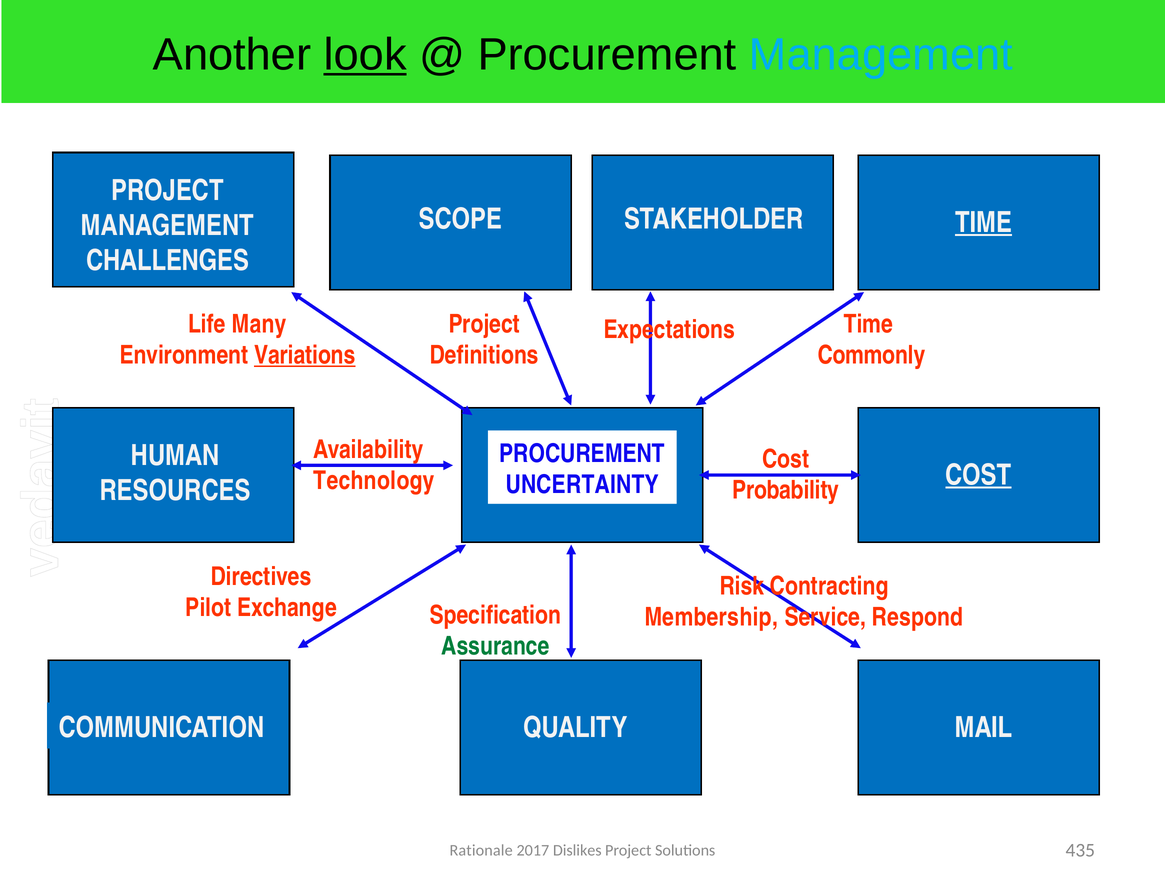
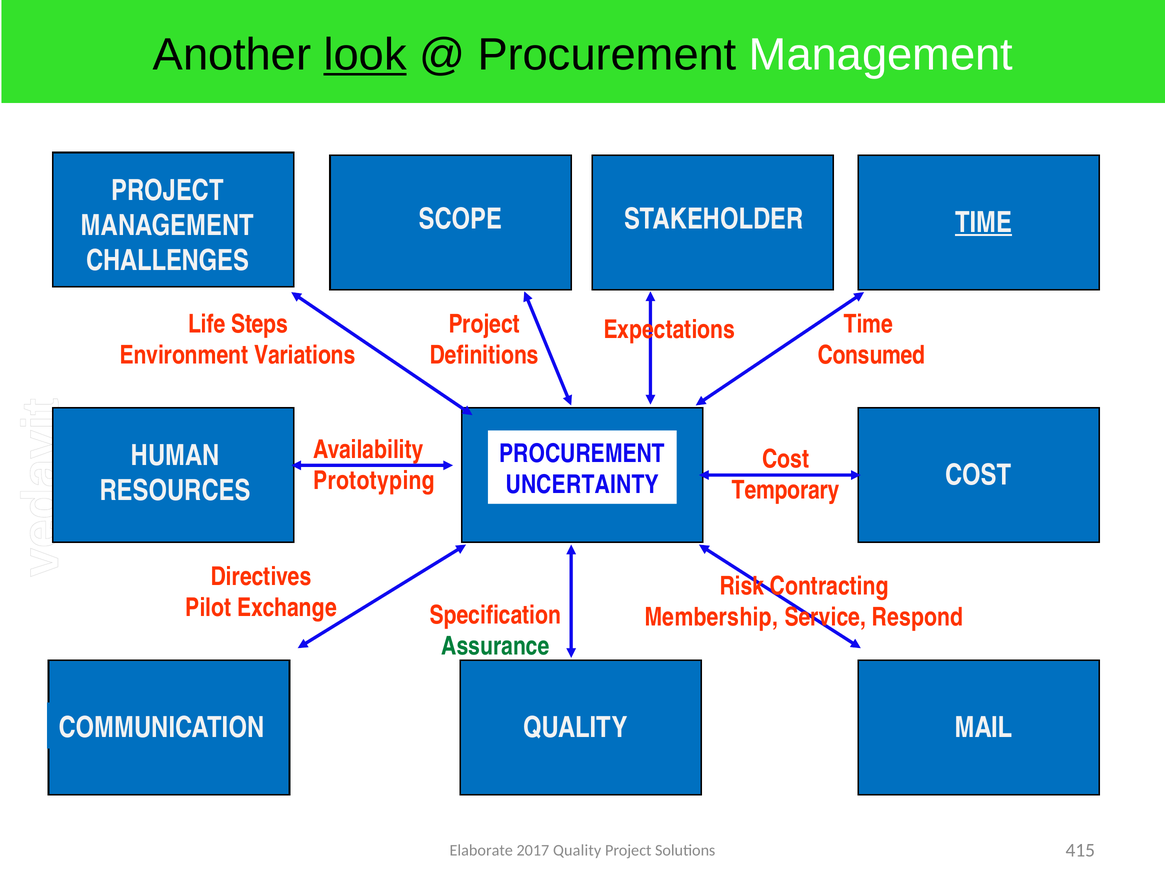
Management colour: light blue -> white (881, 55)
Many: Many -> Steps (260, 324)
Variations underline: present -> none (305, 355)
Commonly: Commonly -> Consumed (871, 355)
COST underline: present -> none (978, 475)
Technology: Technology -> Prototyping (374, 481)
Probability: Probability -> Temporary (786, 490)
Rationale: Rationale -> Elaborate (481, 850)
2017 Dislikes: Dislikes -> Quality (577, 850)
435: 435 -> 415 (1080, 850)
